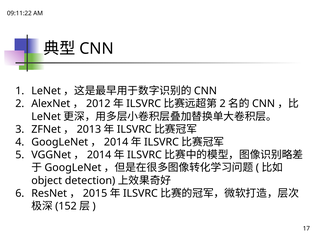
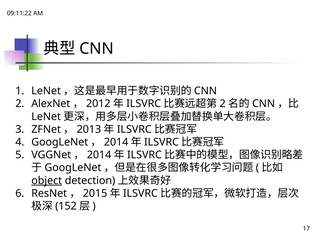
object underline: none -> present (47, 181)
